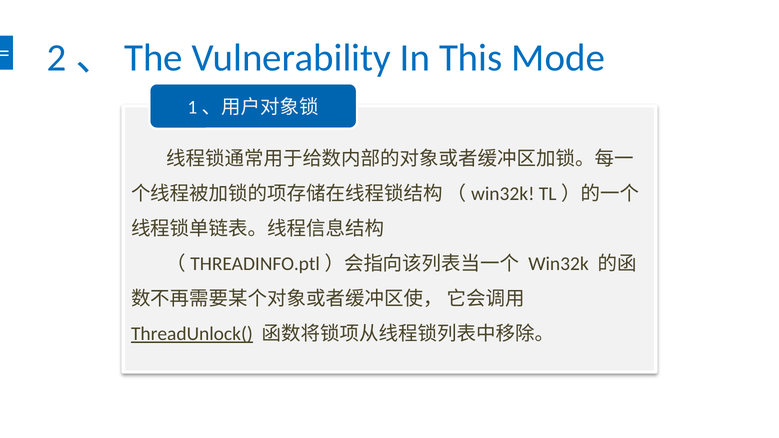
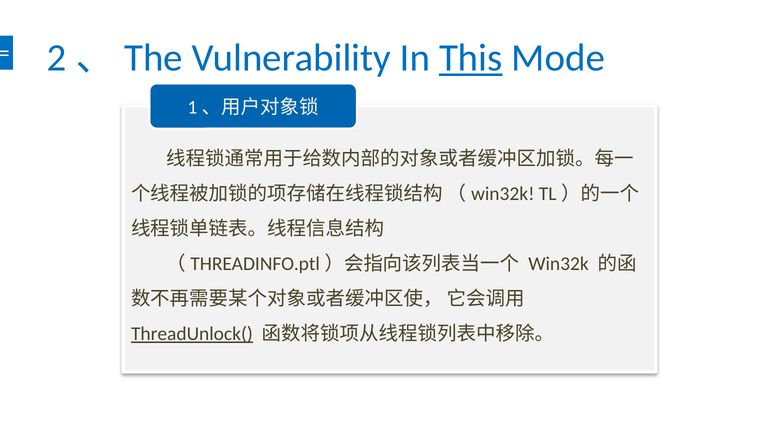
This underline: none -> present (471, 58)
